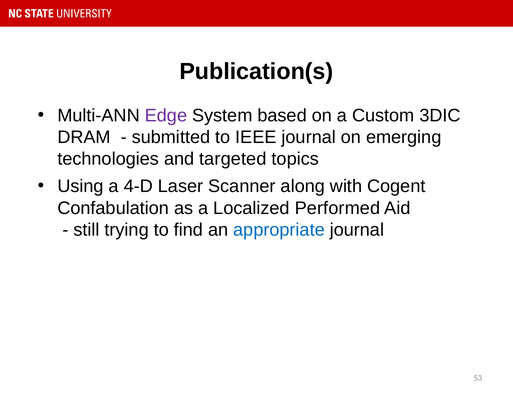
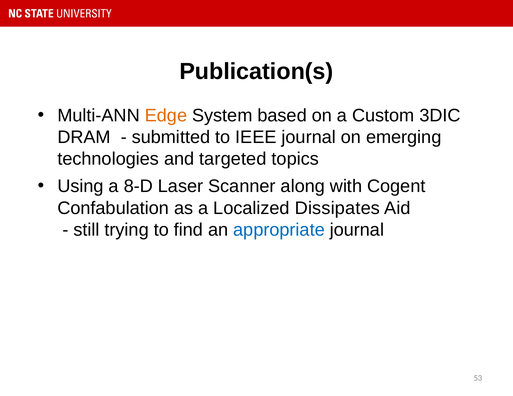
Edge colour: purple -> orange (166, 116)
4-D: 4-D -> 8-D (138, 187)
Performed: Performed -> Dissipates (337, 208)
